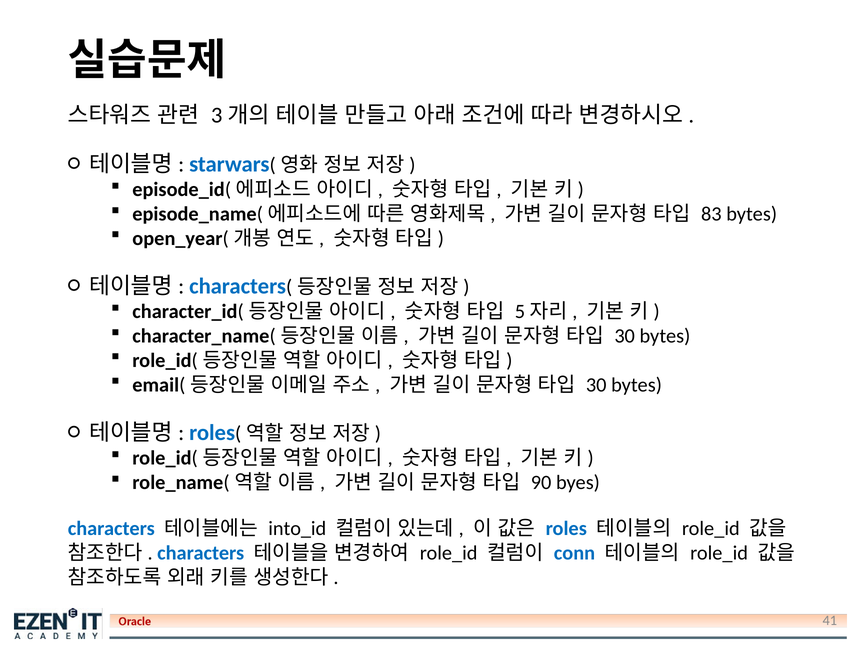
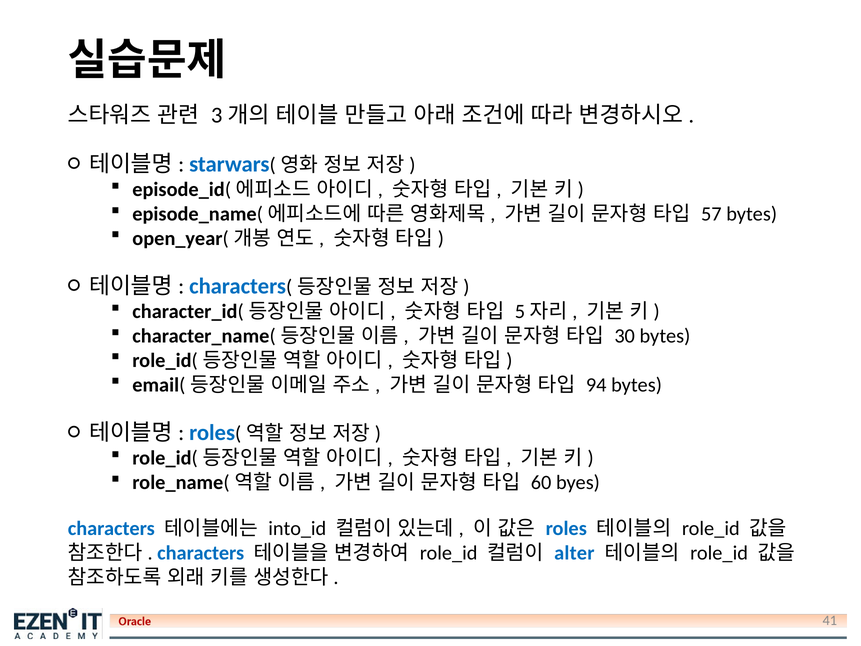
83: 83 -> 57 (711, 214)
30: 30 -> 94 (596, 385)
90: 90 -> 60 (541, 482)
conn: conn -> alter (574, 553)
